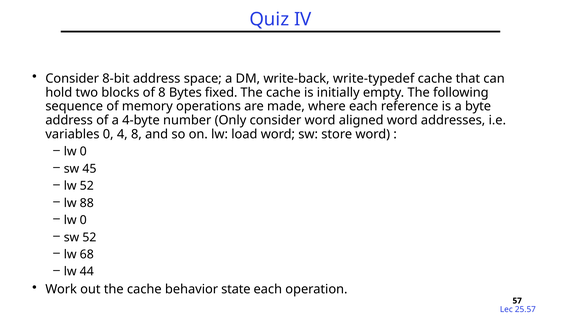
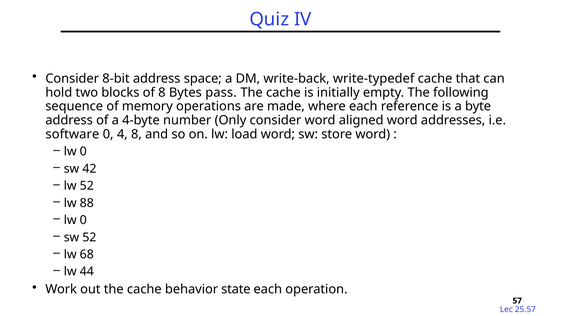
fixed: fixed -> pass (221, 92)
variables: variables -> software (72, 134)
45: 45 -> 42 (89, 169)
